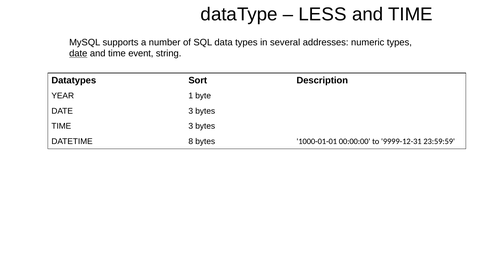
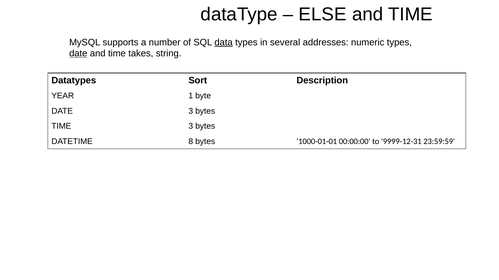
LESS: LESS -> ELSE (323, 14)
data underline: none -> present (224, 42)
event: event -> takes (141, 54)
